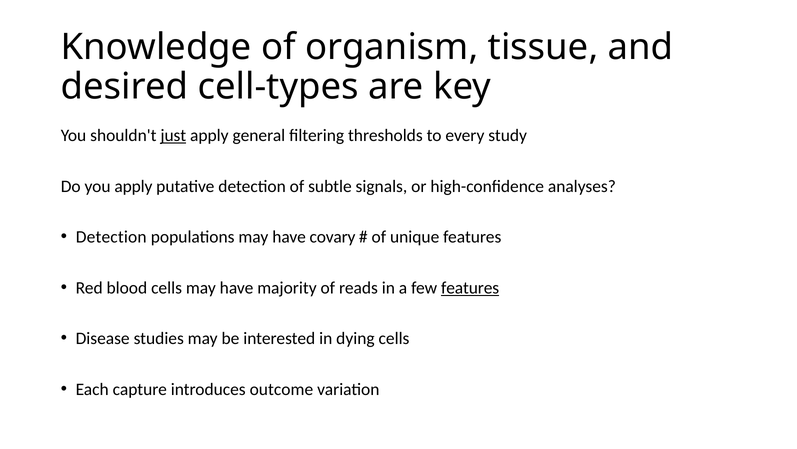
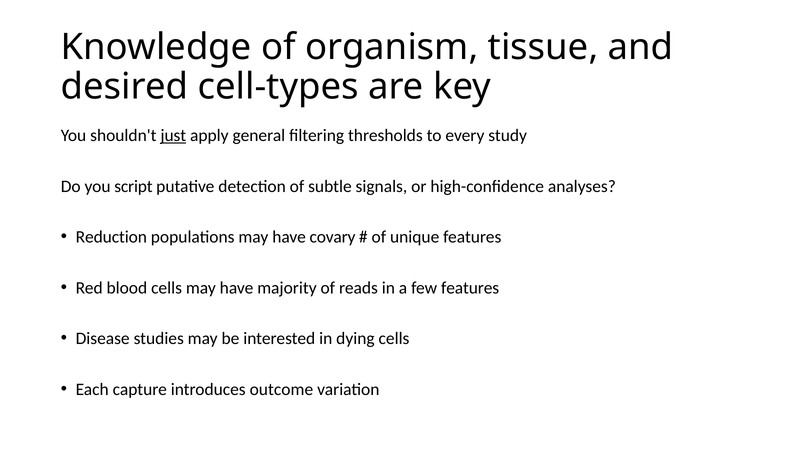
you apply: apply -> script (133, 186)
Detection: Detection -> Reduction (111, 237)
features underline: present -> none (470, 287)
